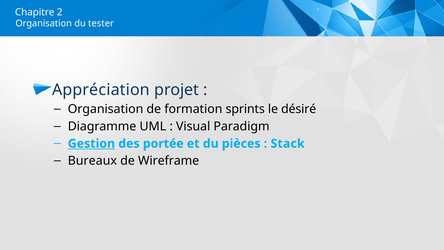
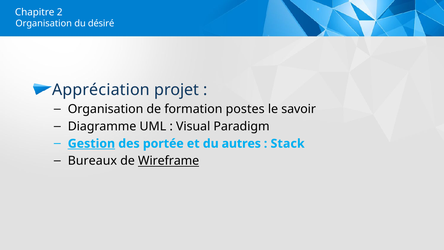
tester: tester -> désiré (101, 24)
sprints: sprints -> postes (245, 109)
désiré: désiré -> savoir (299, 109)
pièces: pièces -> autres (241, 143)
Wireframe underline: none -> present (169, 161)
